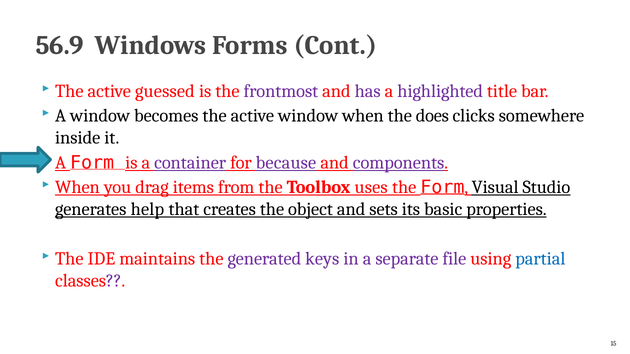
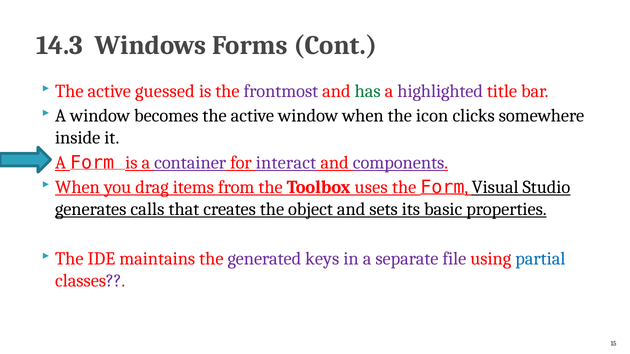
56.9: 56.9 -> 14.3 (60, 46)
has colour: purple -> green (368, 91)
does: does -> icon (432, 116)
because: because -> interact (286, 163)
help: help -> calls (147, 209)
